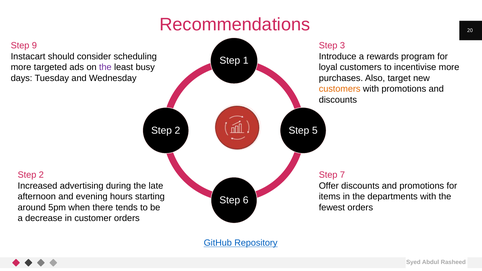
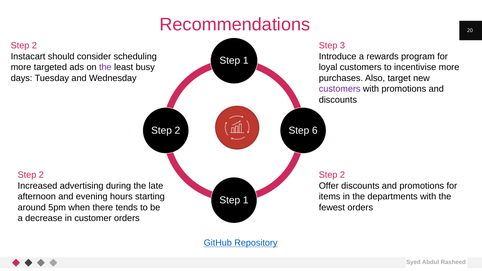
9: 9 -> 2 (34, 46)
customers colour: orange -> purple (340, 89)
5: 5 -> 6 (315, 130)
7: 7 -> 2 (342, 175)
6: 6 -> 1 (246, 200)
